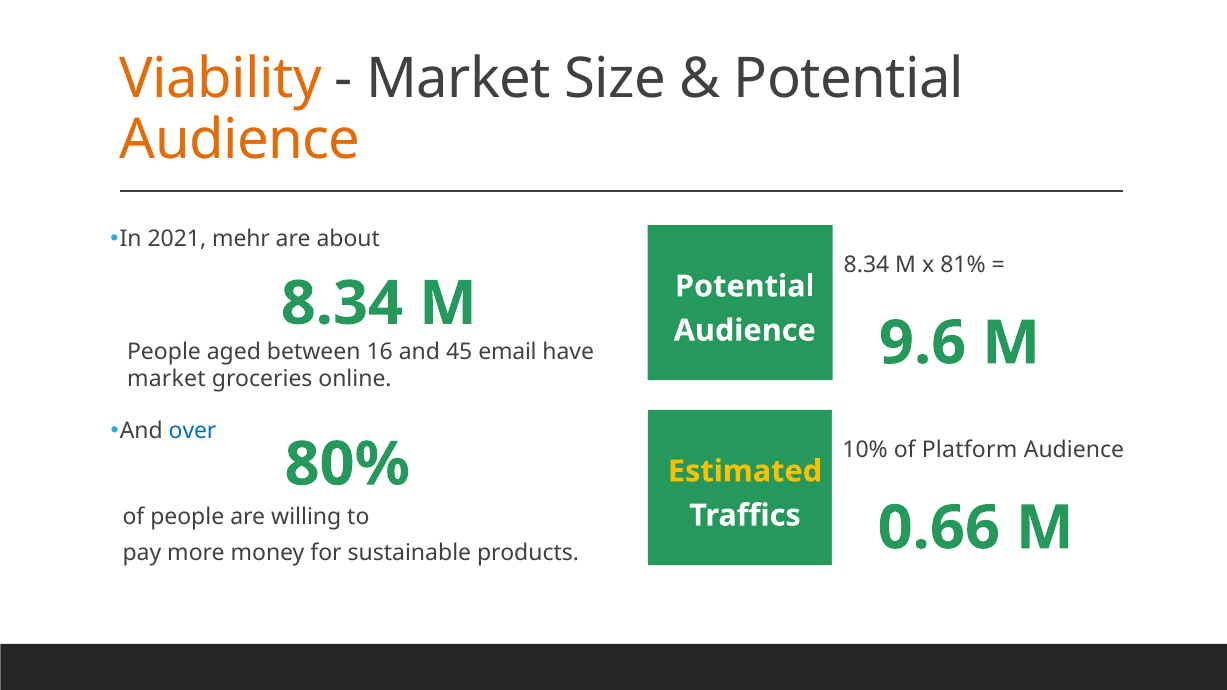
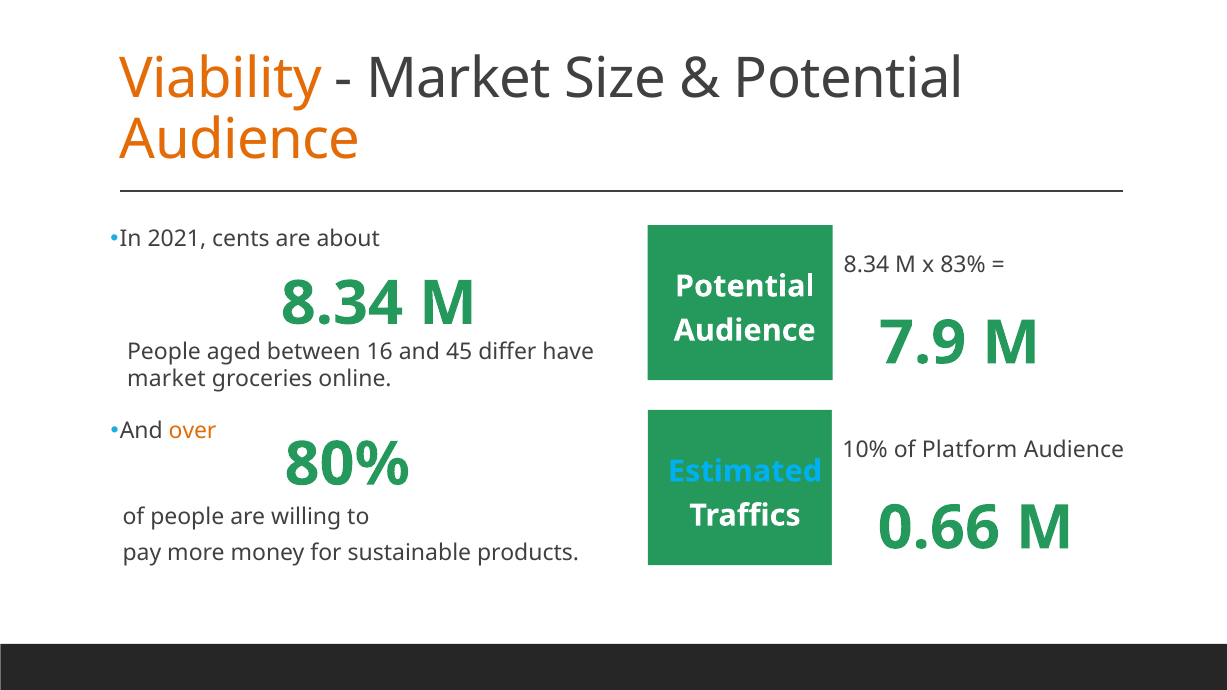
mehr: mehr -> cents (241, 239)
81%: 81% -> 83% (963, 265)
9.6: 9.6 -> 7.9 (923, 343)
email: email -> differ (507, 352)
over colour: blue -> orange (193, 431)
Estimated colour: yellow -> light blue (745, 471)
